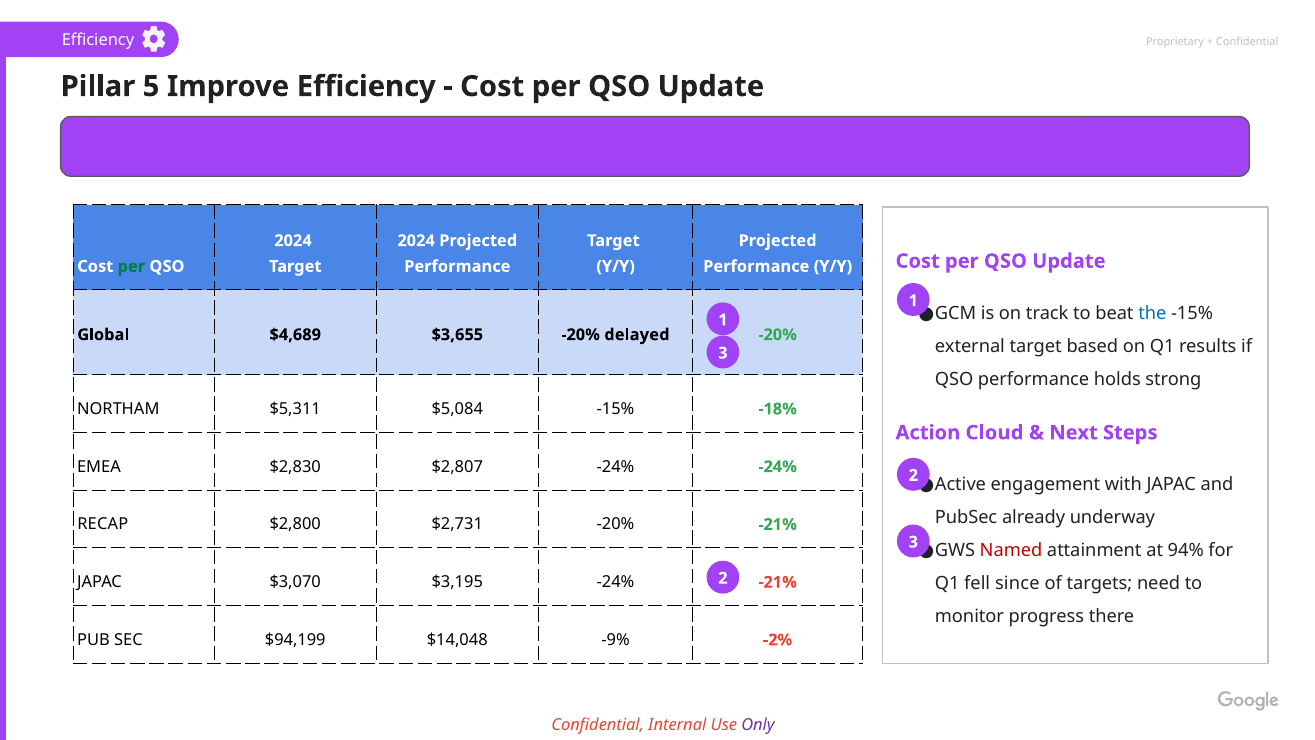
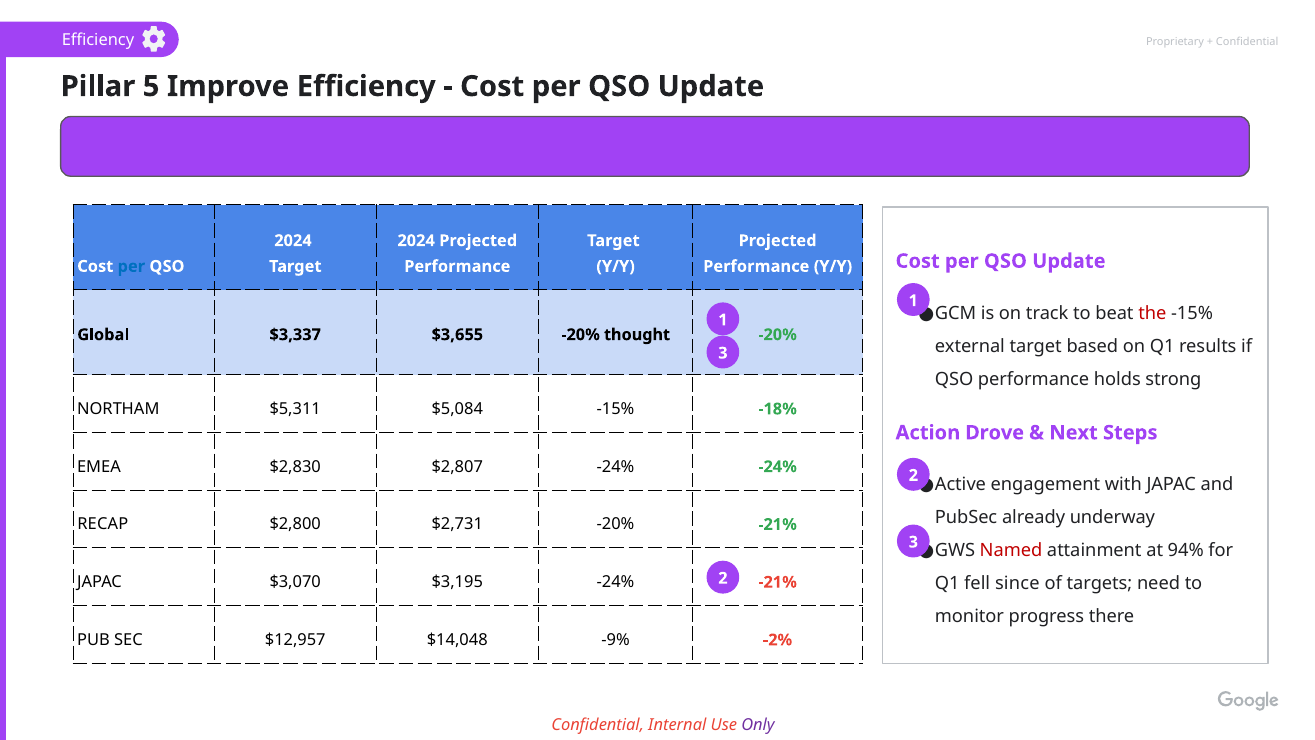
per colour: green -> blue (131, 266)
the colour: blue -> red (1152, 313)
$4,689: $4,689 -> $3,337 (295, 335)
delayed: delayed -> thought (637, 335)
Cloud: Cloud -> Drove (995, 433)
$94,199: $94,199 -> $12,957 (295, 640)
